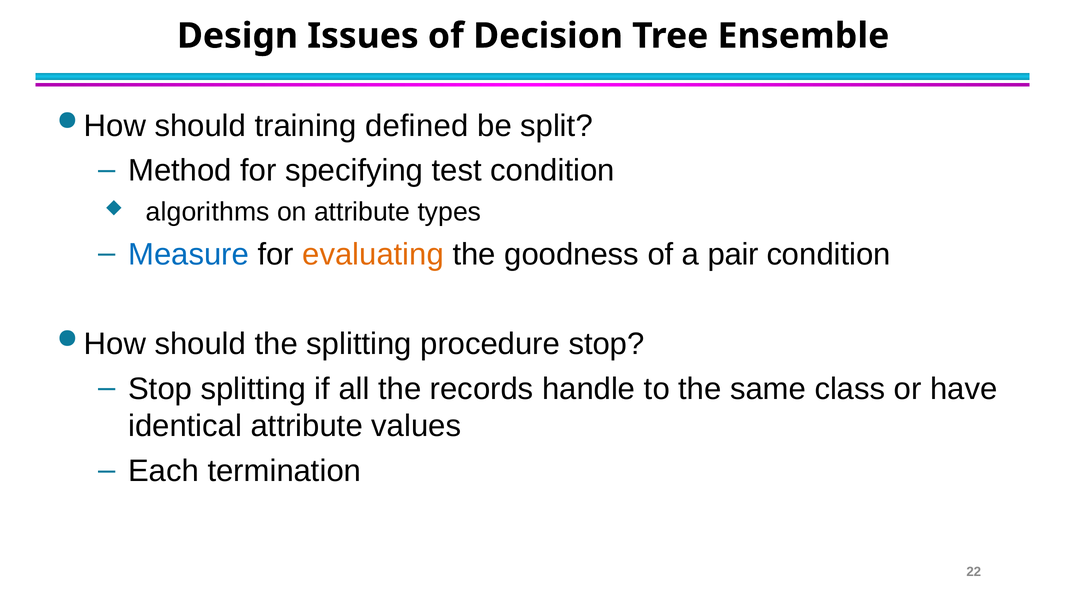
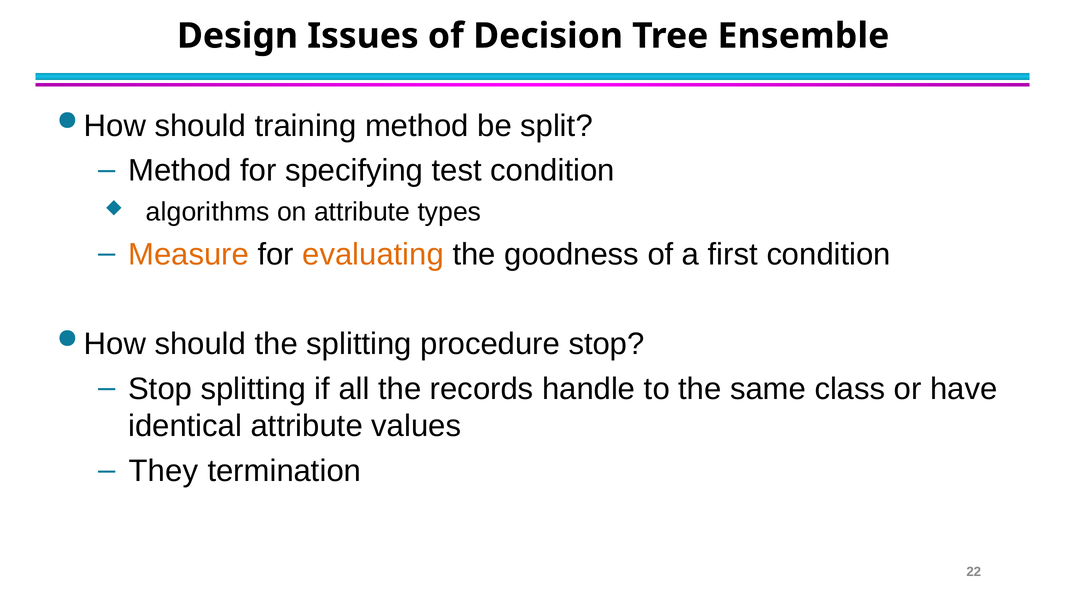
training defined: defined -> method (417, 126)
Measure colour: blue -> orange (189, 255)
pair: pair -> first (733, 255)
Each: Each -> They (164, 471)
